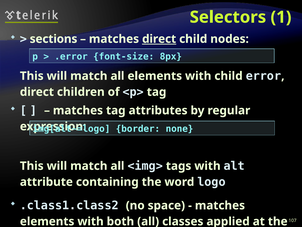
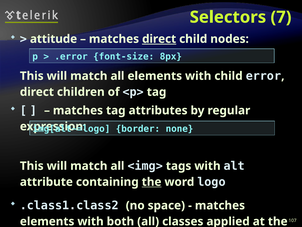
1: 1 -> 7 (281, 17)
sections: sections -> attitude (54, 39)
the underline: none -> present (152, 182)
